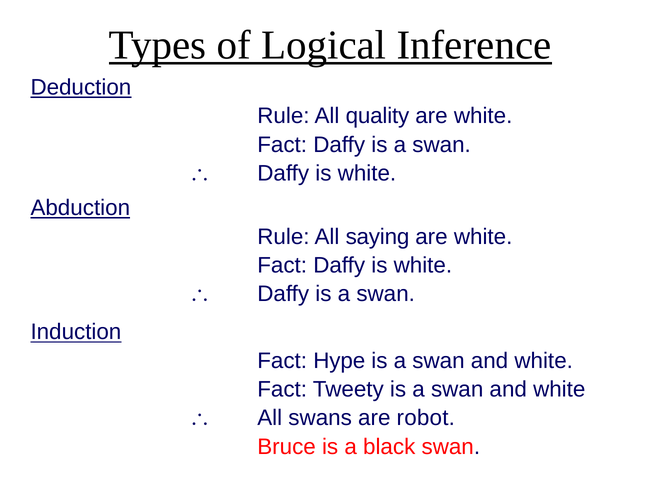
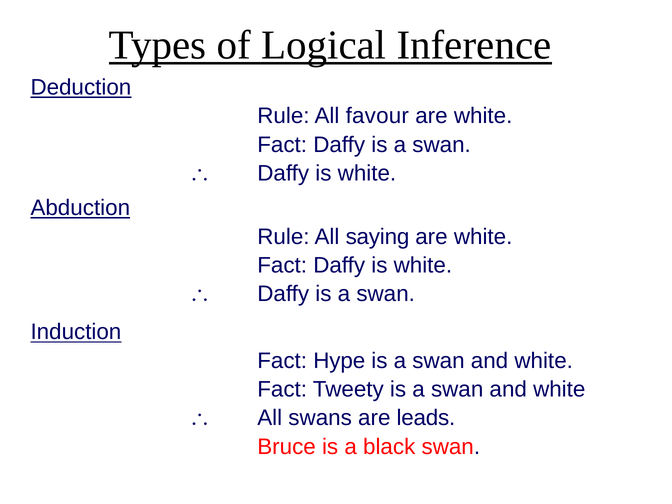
quality: quality -> favour (377, 116)
robot: robot -> leads (426, 418)
